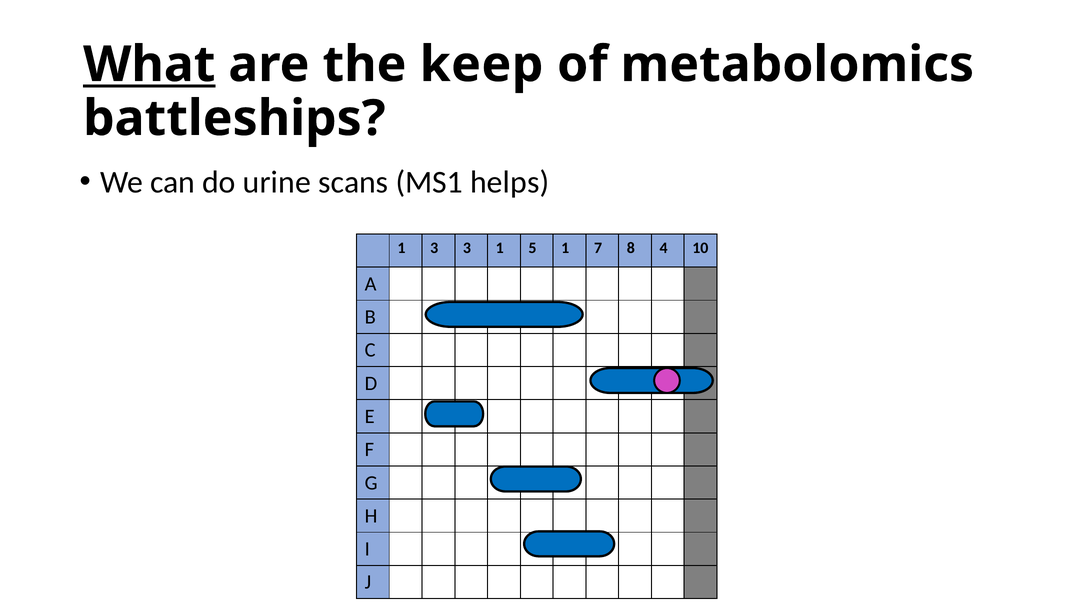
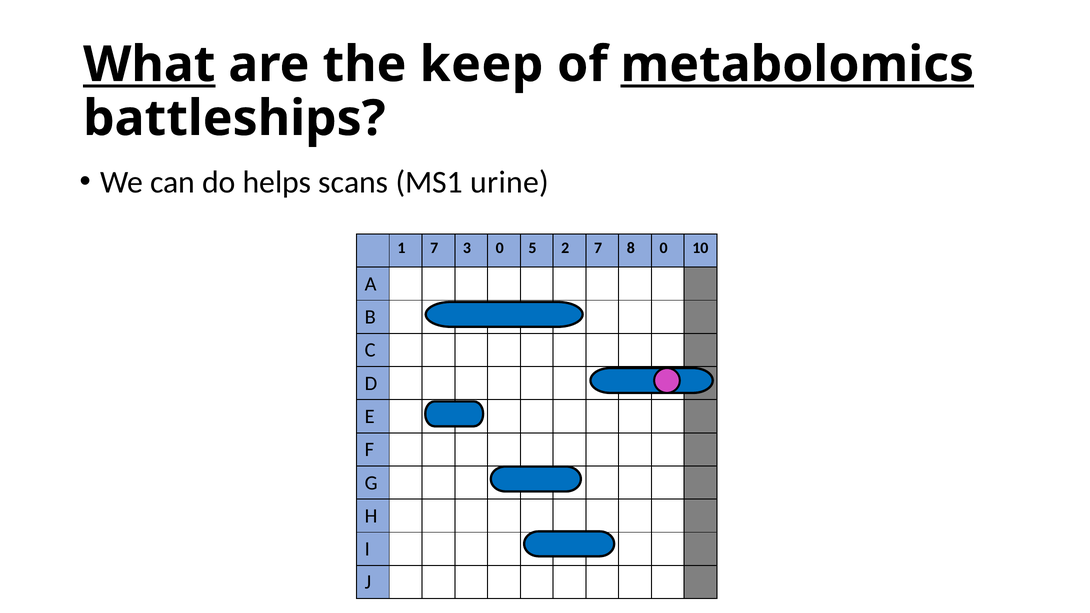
metabolomics underline: none -> present (797, 65)
urine: urine -> helps (277, 182)
helps: helps -> urine (510, 182)
1 3: 3 -> 7 (434, 248)
3 1: 1 -> 0 (500, 248)
5 1: 1 -> 2 (565, 248)
8 4: 4 -> 0 (664, 248)
